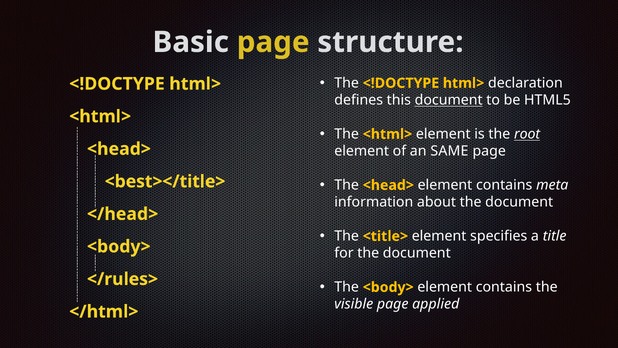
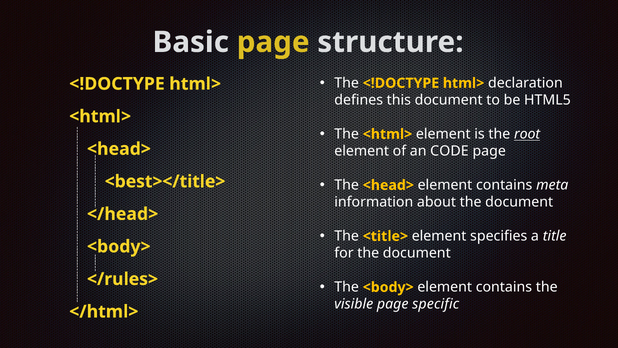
document underline: present -> none (449, 100)
SAME: SAME -> CODE (449, 151)
applied: applied -> specific (436, 304)
